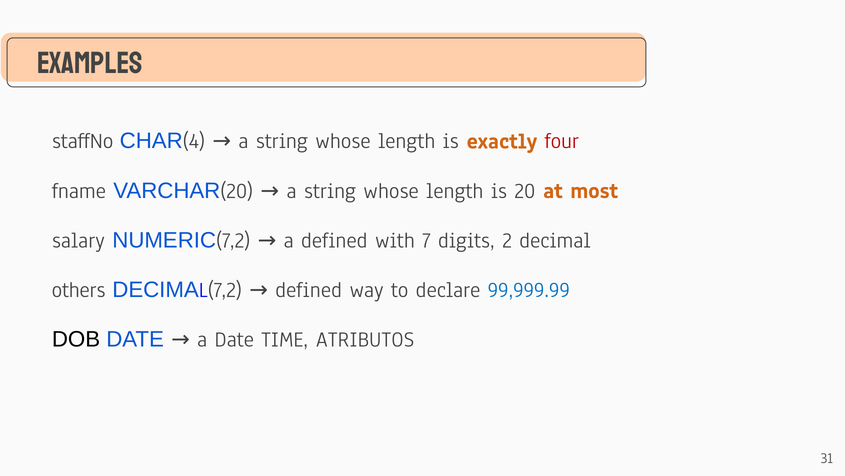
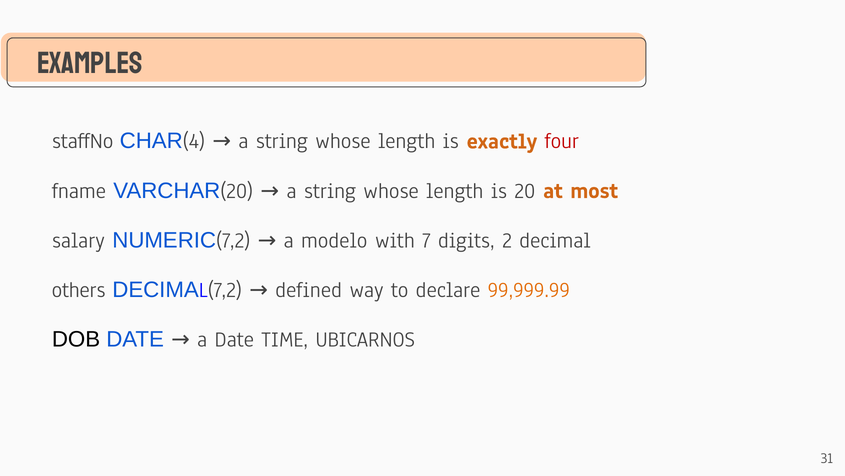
a defined: defined -> modelo (334, 240)
99,999.99 colour: blue -> orange (529, 289)
ATRIBUTOS: ATRIBUTOS -> UBICARNOS (365, 339)
